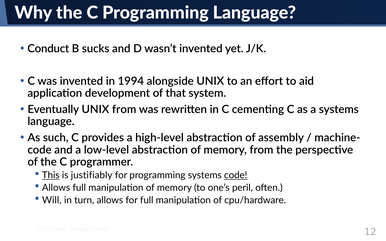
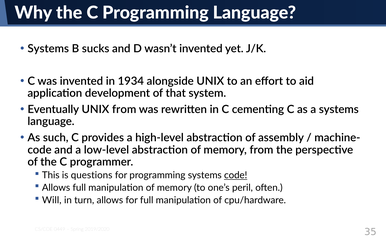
Conduct: Conduct -> Systems (48, 49)
1994: 1994 -> 1934 (131, 81)
This underline: present -> none (51, 175)
justifiably: justifiably -> questions (92, 175)
12: 12 -> 35 (370, 232)
